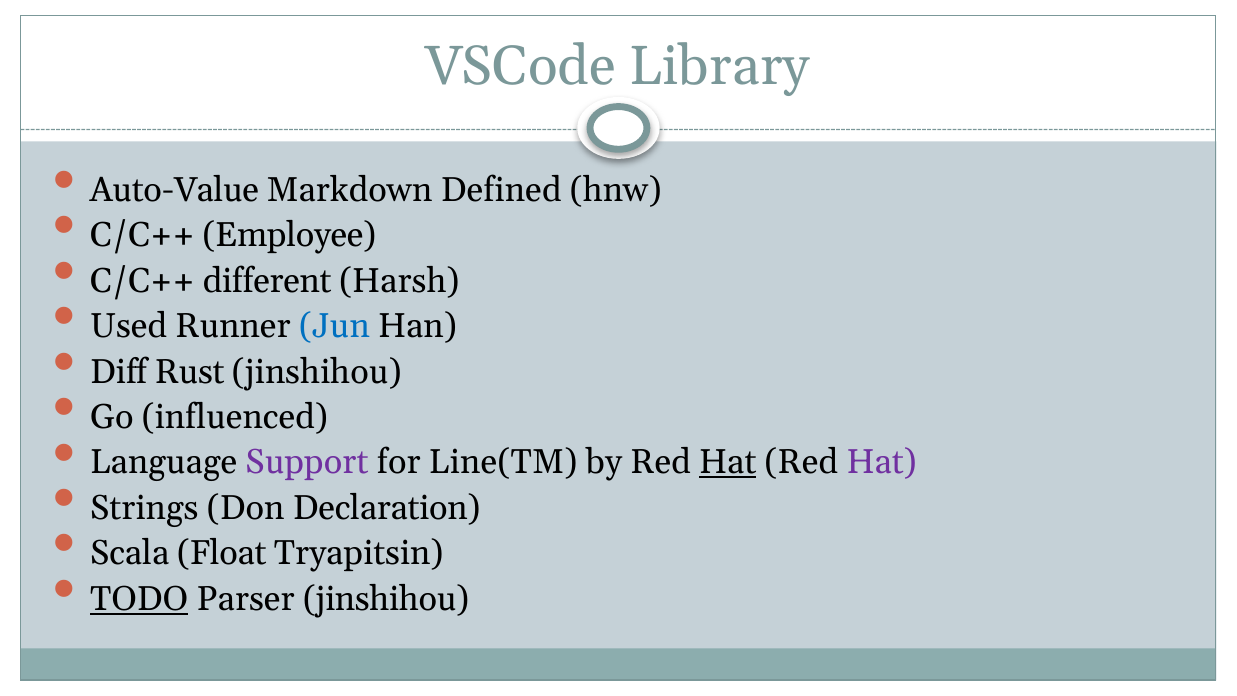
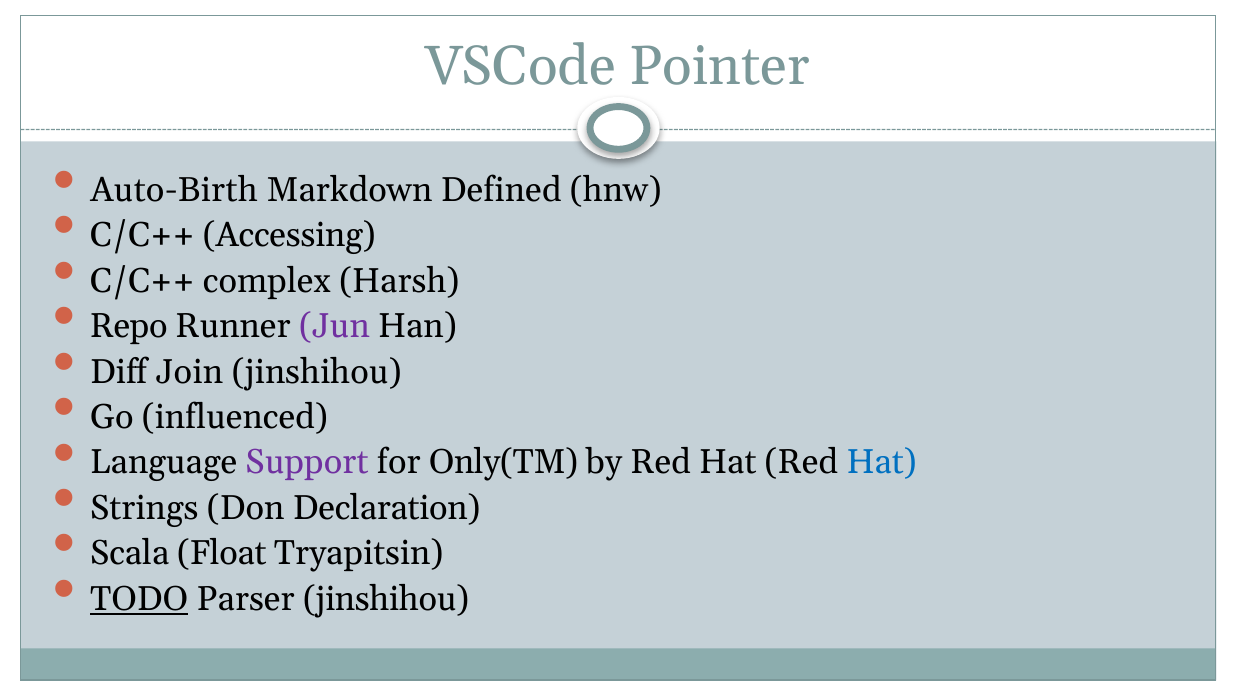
Library: Library -> Pointer (720, 66)
Auto-Value: Auto-Value -> Auto-Birth (174, 190)
Employee: Employee -> Accessing (289, 235)
different: different -> complex (267, 281)
Used: Used -> Repo (129, 326)
Jun colour: blue -> purple (334, 326)
Rust: Rust -> Join (189, 372)
Line(TM: Line(TM -> Only(TM (503, 463)
Hat underline: present -> none (728, 463)
Hat colour: purple -> blue (882, 463)
